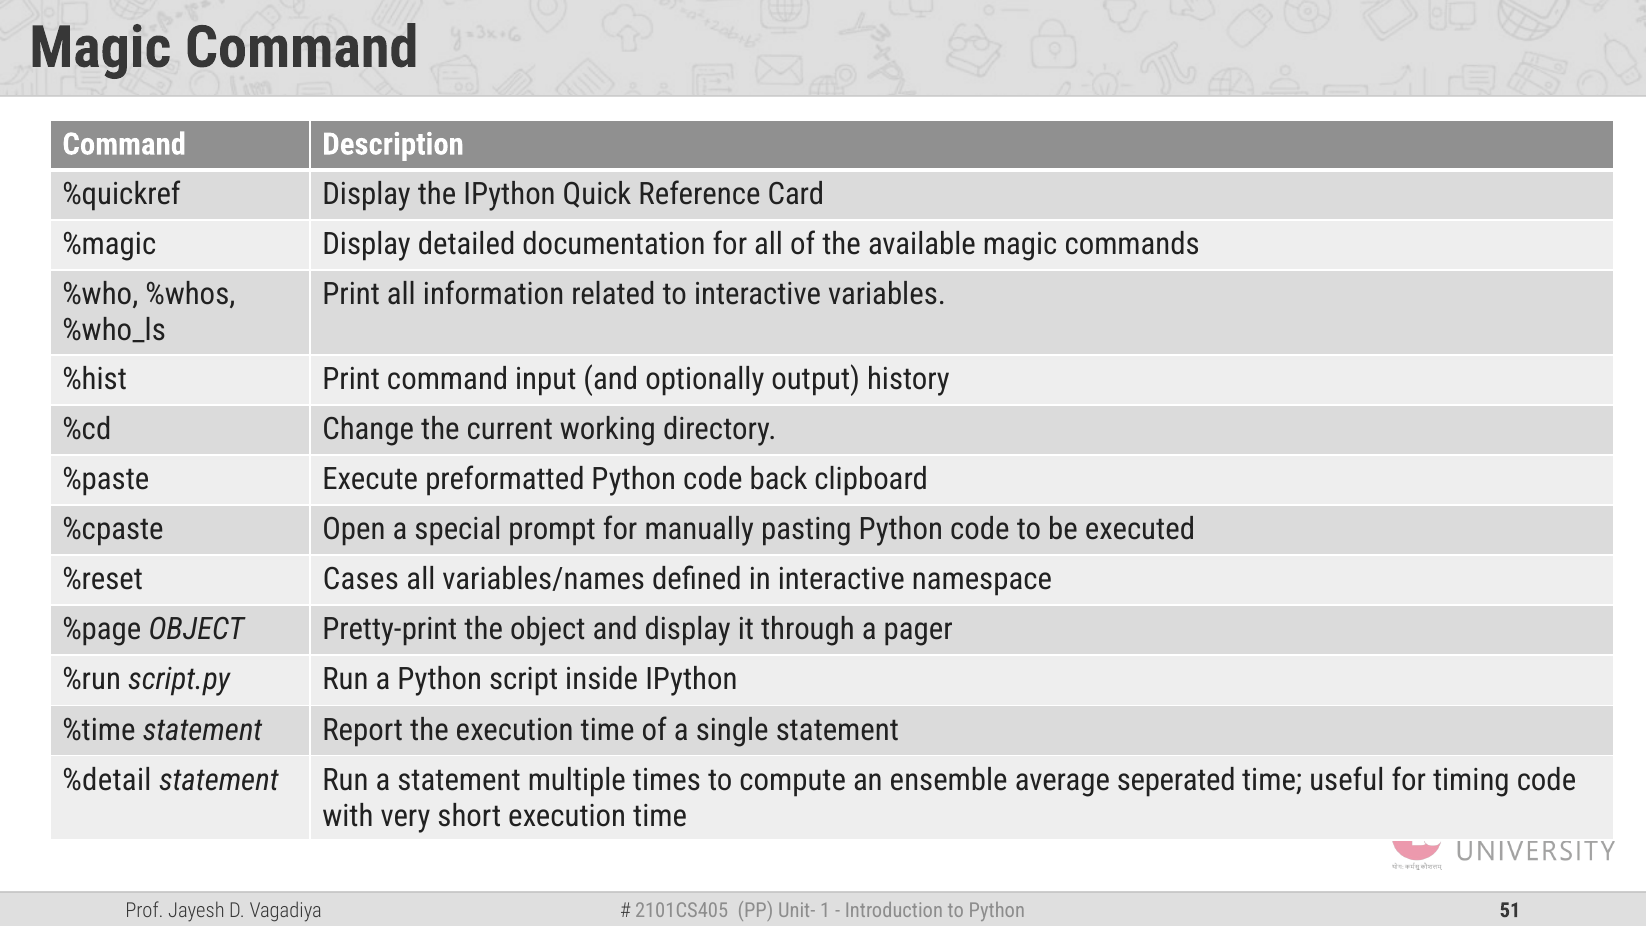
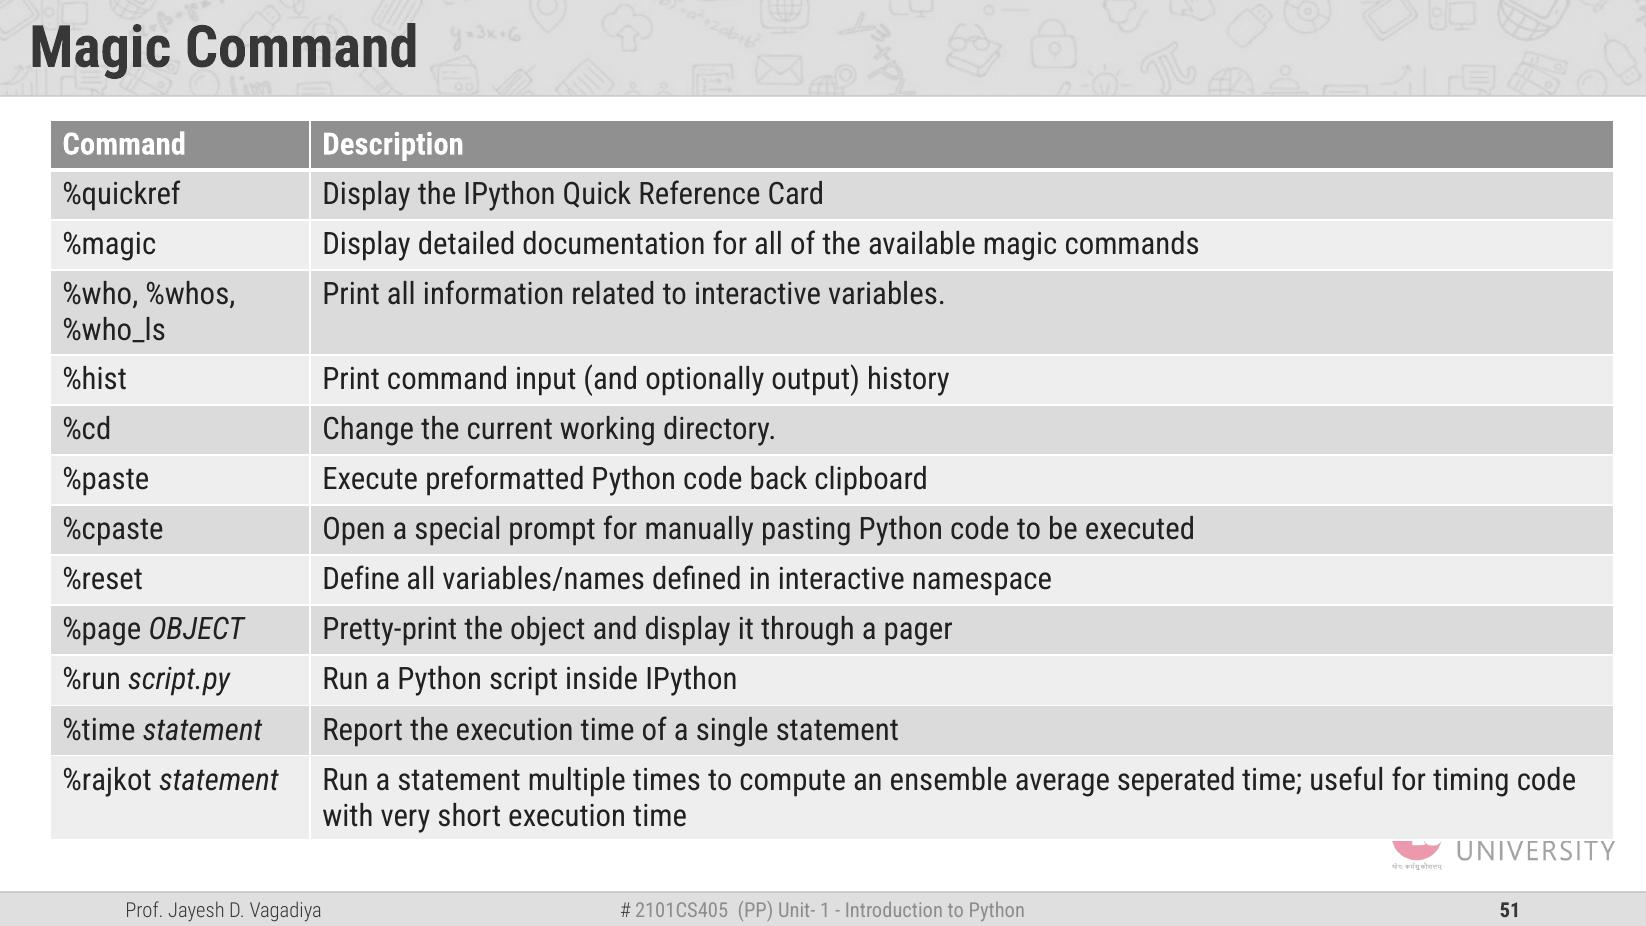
Cases: Cases -> Define (361, 580)
%detail: %detail -> %rajkot (107, 780)
